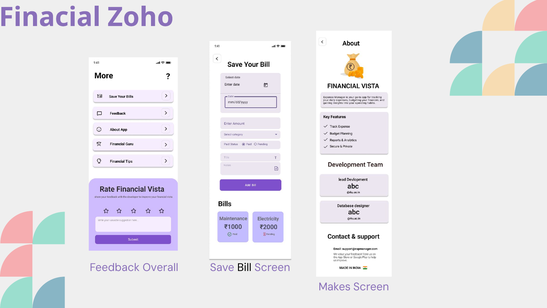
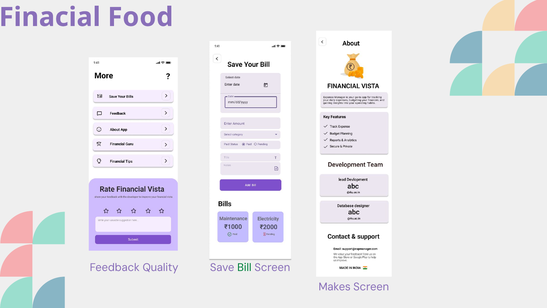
Zoho: Zoho -> Food (140, 17)
Overall: Overall -> Quality (161, 267)
Bill colour: black -> green (244, 267)
